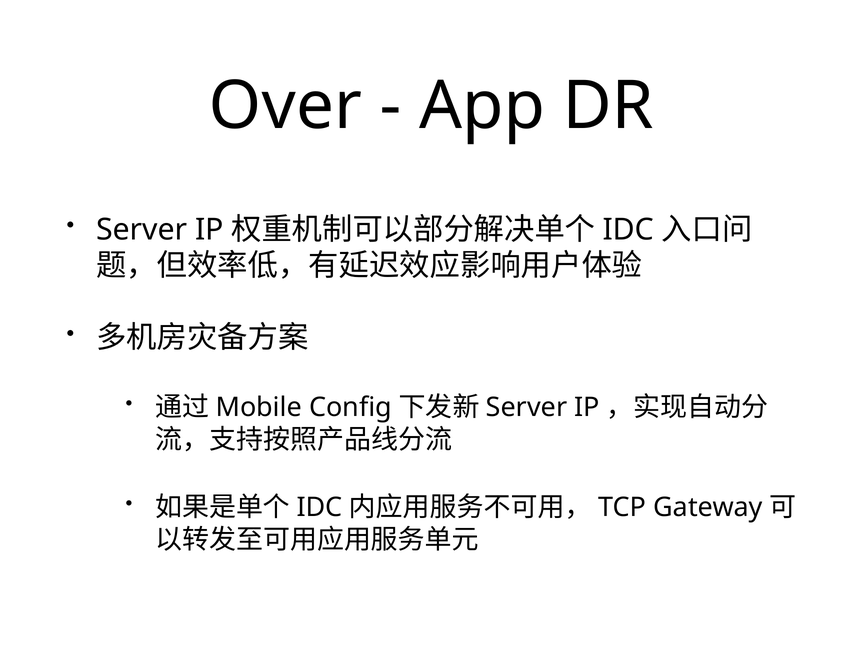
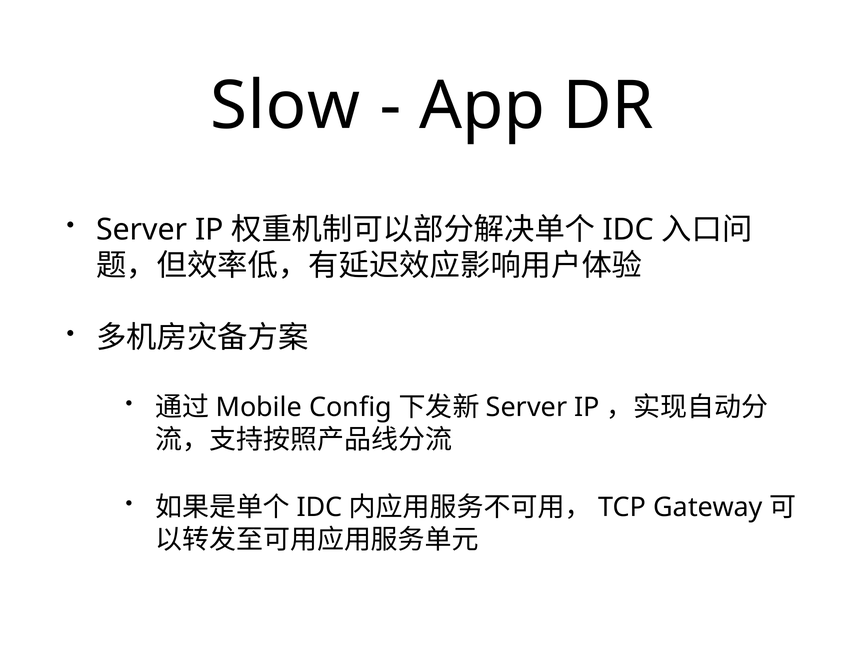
Over: Over -> Slow (285, 106)
